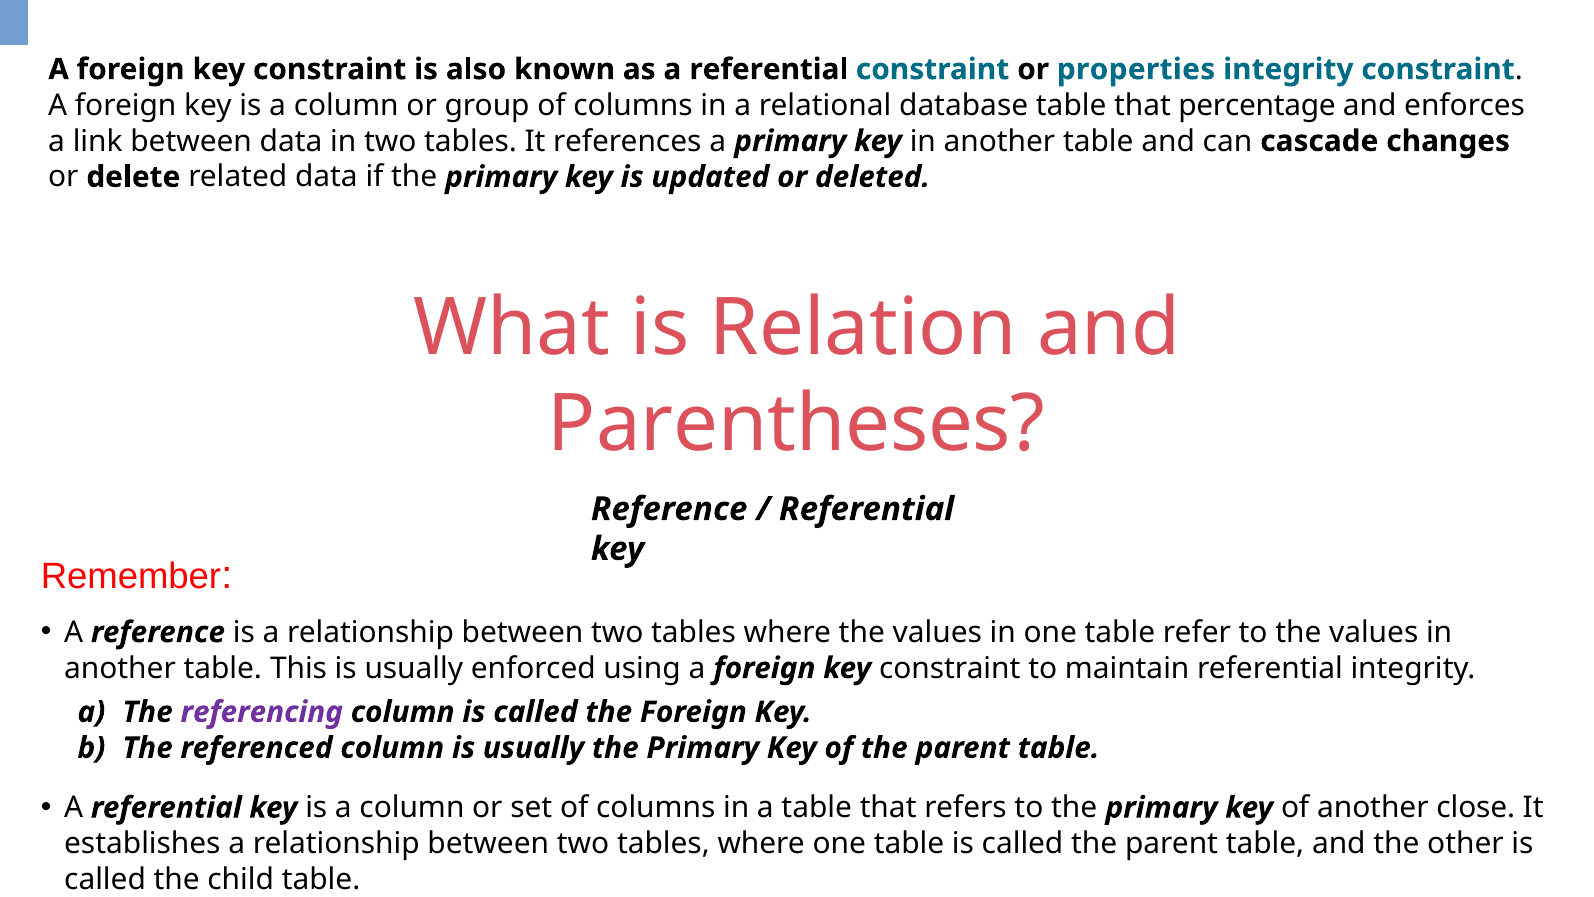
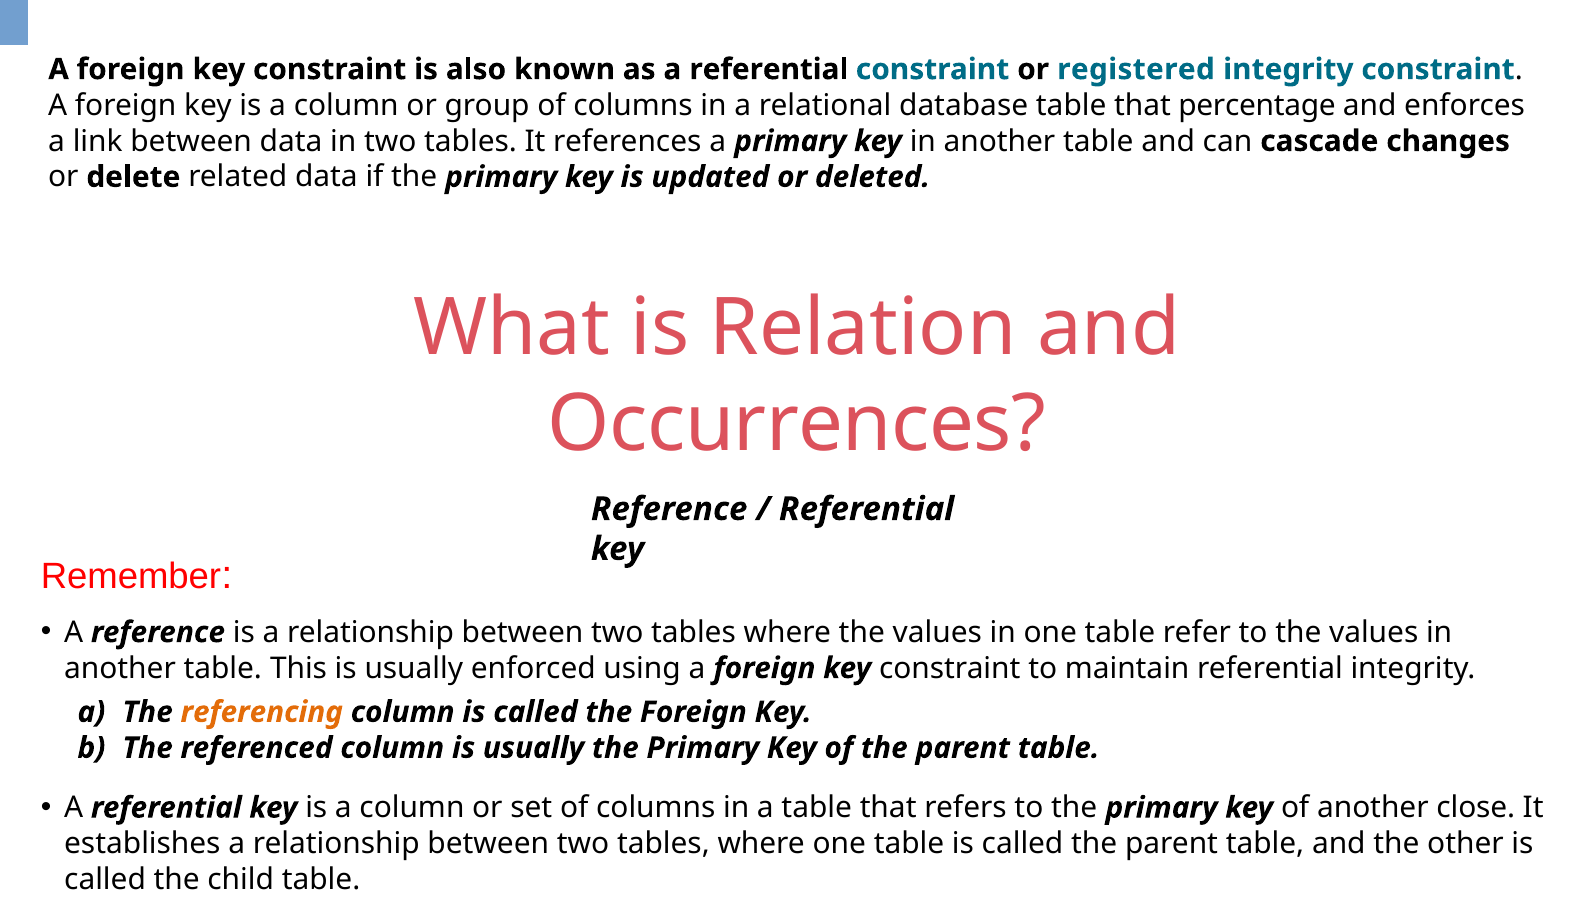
properties: properties -> registered (1136, 69)
Parentheses: Parentheses -> Occurrences (797, 424)
referencing colour: purple -> orange (262, 712)
